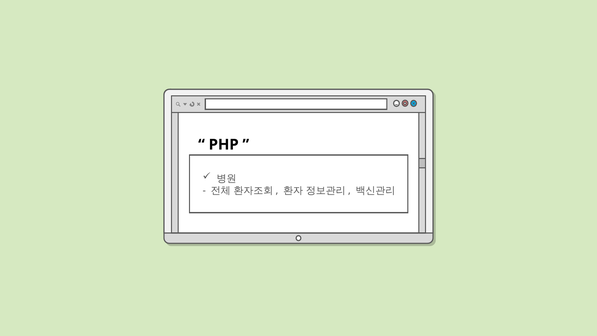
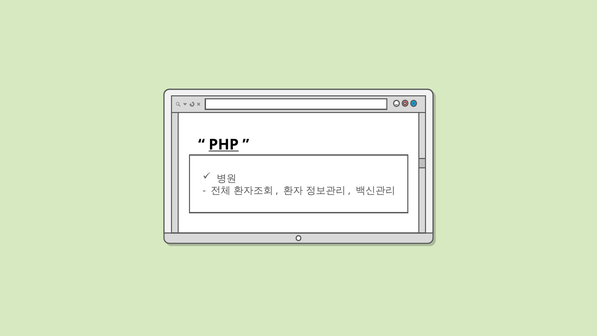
PHP underline: none -> present (224, 145)
